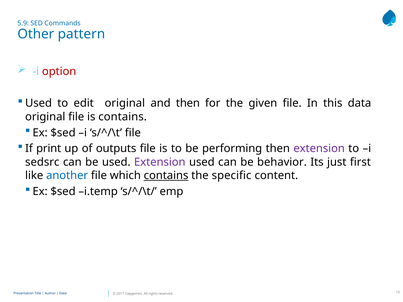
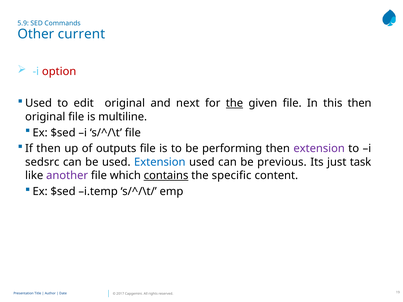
pattern: pattern -> current (81, 34)
and then: then -> next (188, 103)
the underline: none -> present (234, 103)
this data: data -> then (360, 103)
is contains: contains -> multiline (123, 117)
If print: print -> then (49, 149)
Extension colour: purple -> blue (160, 162)
behavior: behavior -> previous (282, 162)
first: first -> task (361, 162)
another colour: blue -> purple (67, 176)
